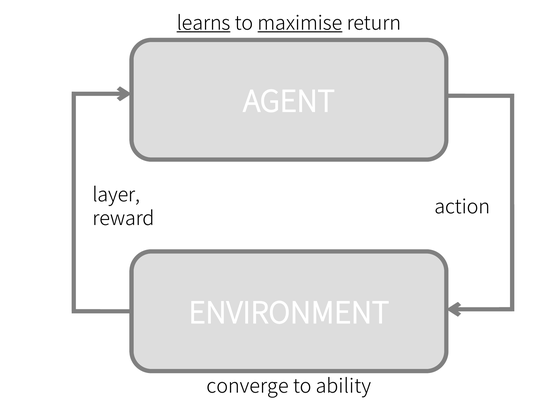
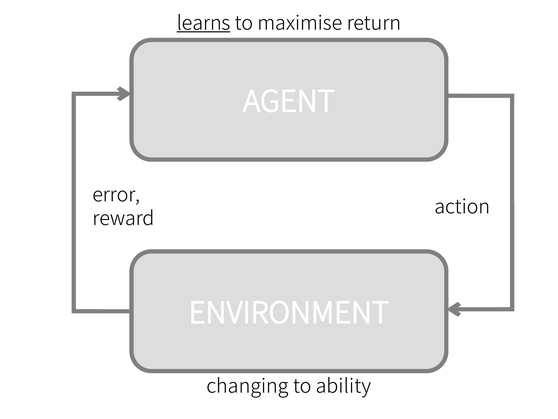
maximise underline: present -> none (300, 23)
layer: layer -> error (116, 195)
converge: converge -> changing (248, 386)
